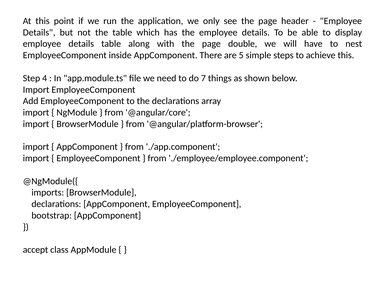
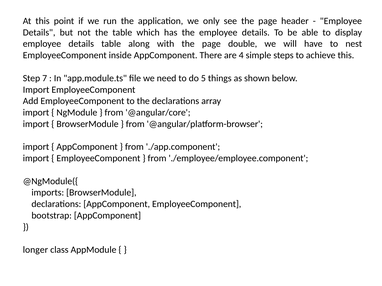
5: 5 -> 4 (241, 55)
4: 4 -> 7 (45, 78)
7: 7 -> 5 (203, 78)
accept: accept -> longer (35, 250)
